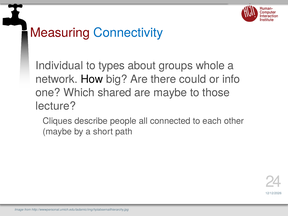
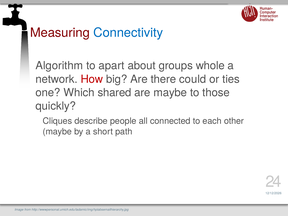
Individual: Individual -> Algorithm (59, 66)
types: types -> apart (111, 66)
How colour: black -> red (92, 79)
info: info -> ties (231, 79)
lecture: lecture -> quickly (56, 106)
